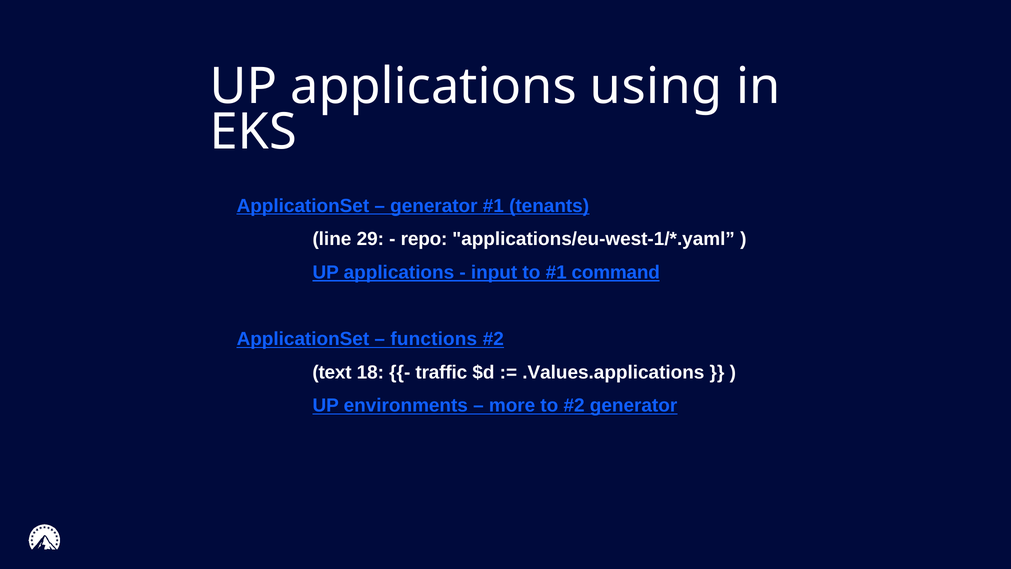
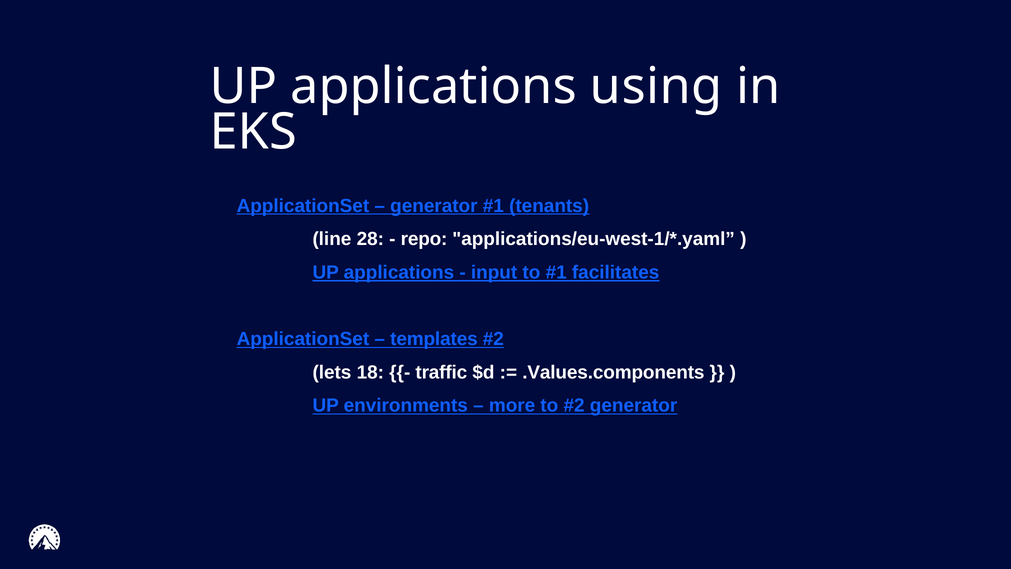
29: 29 -> 28 (370, 239)
command: command -> facilitates (616, 272)
functions: functions -> templates (434, 339)
text: text -> lets (332, 372)
.Values.applications: .Values.applications -> .Values.components (613, 372)
